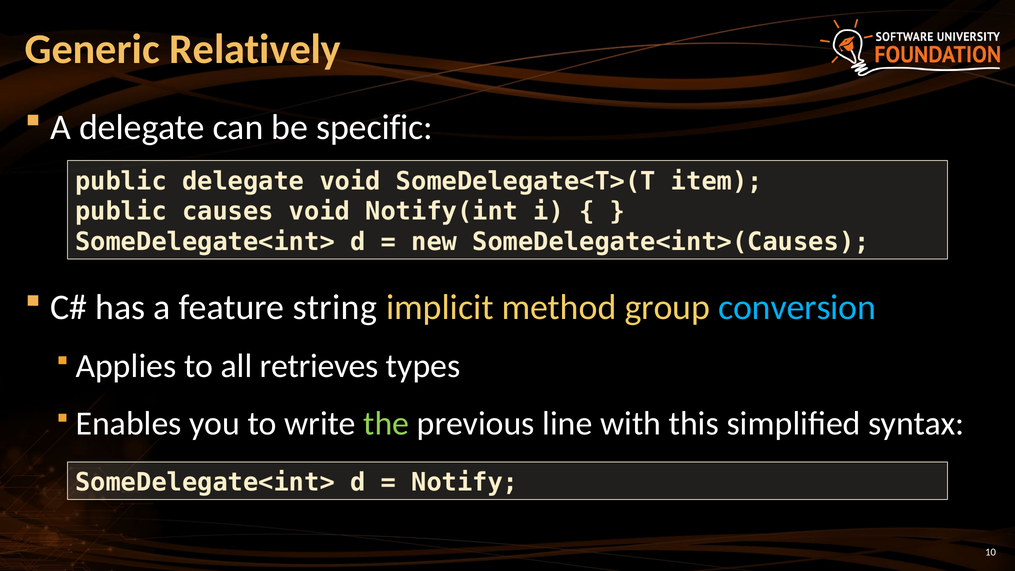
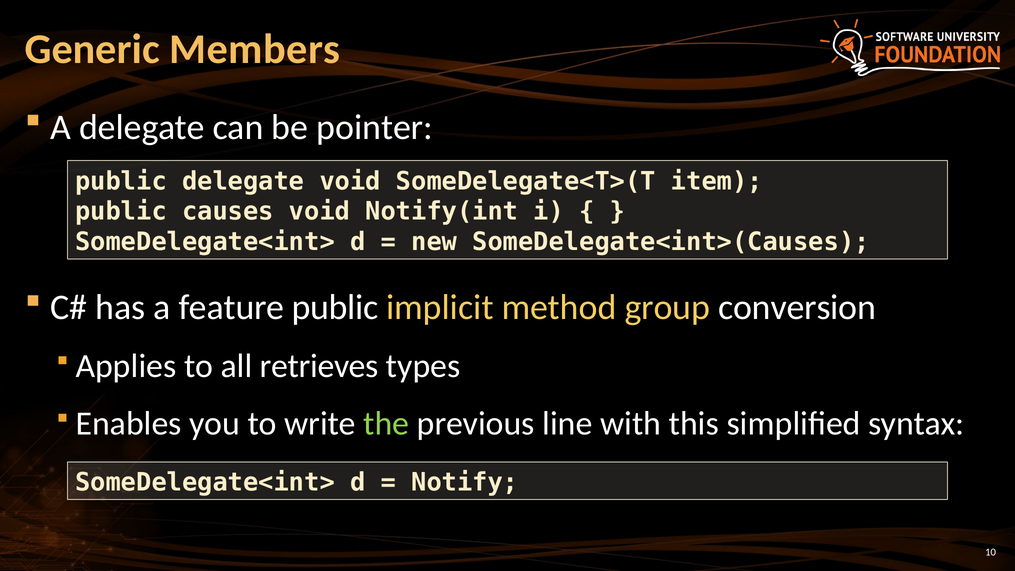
Relatively: Relatively -> Members (255, 49)
specific: specific -> pointer (375, 127)
feature string: string -> public (335, 308)
conversion colour: light blue -> white (797, 308)
